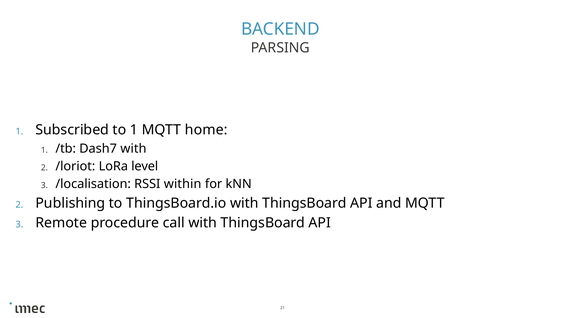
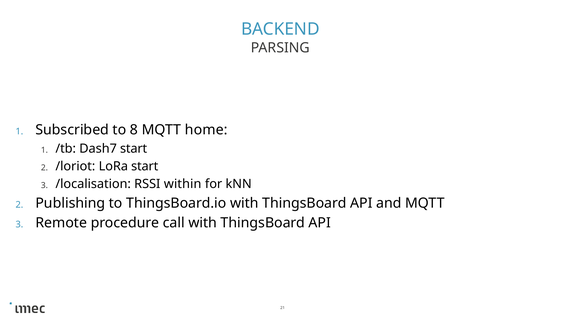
to 1: 1 -> 8 (134, 130)
Dash7 with: with -> start (134, 148)
LoRa level: level -> start (145, 166)
